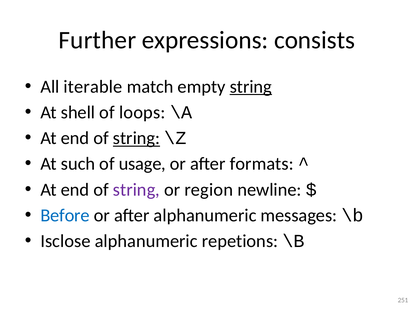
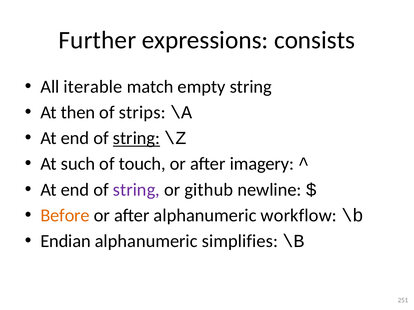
string underline: present -> none (251, 87)
shell: shell -> then (78, 113)
loops: loops -> strips (142, 113)
usage: usage -> touch (142, 164)
formats: formats -> imagery (262, 164)
region: region -> github (209, 190)
Before colour: blue -> orange (65, 216)
messages: messages -> workflow (299, 216)
Isclose: Isclose -> Endian (66, 241)
repetions: repetions -> simplifies (240, 241)
